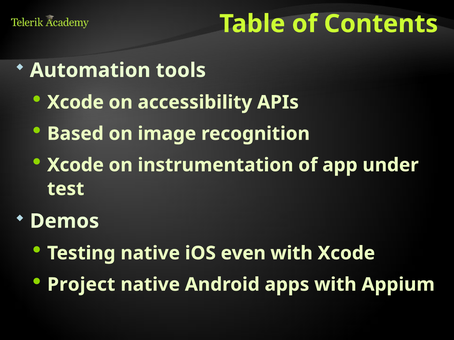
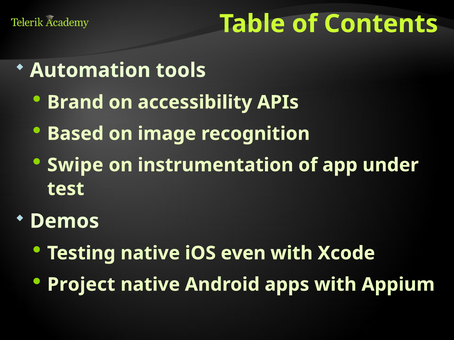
Xcode: Xcode -> Brand (75, 102)
Xcode: Xcode -> Swipe (75, 165)
